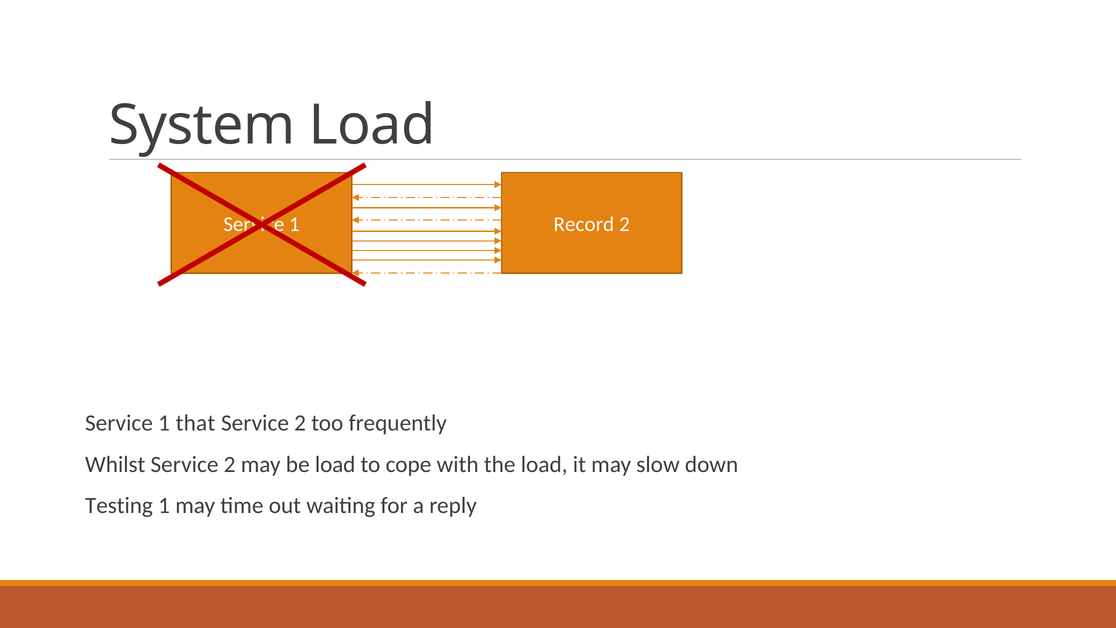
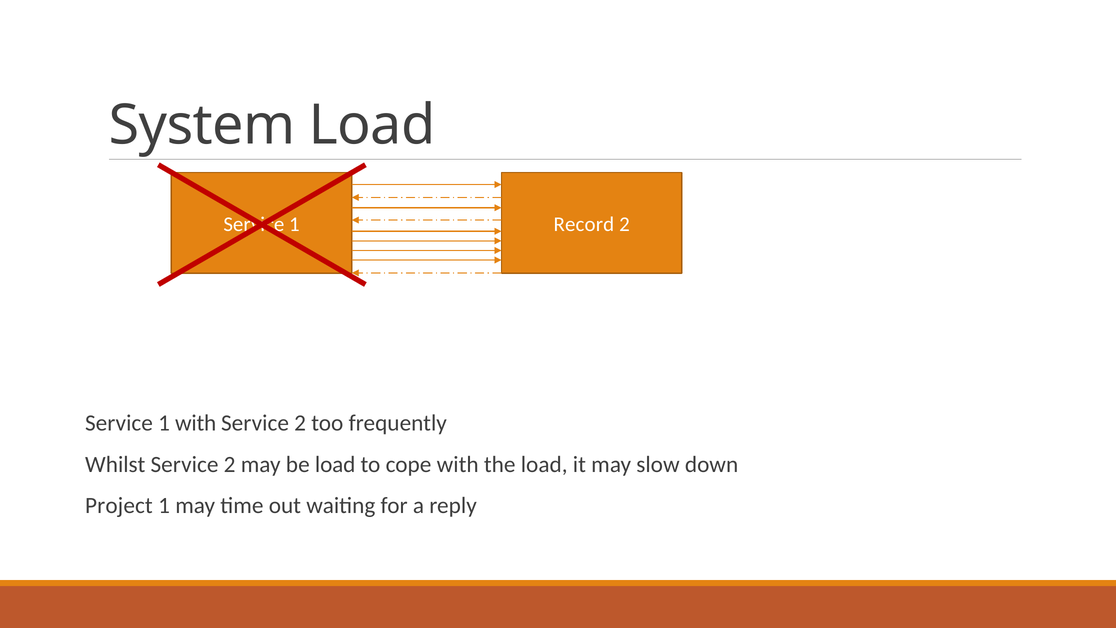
1 that: that -> with (196, 423)
Testing: Testing -> Project (119, 506)
